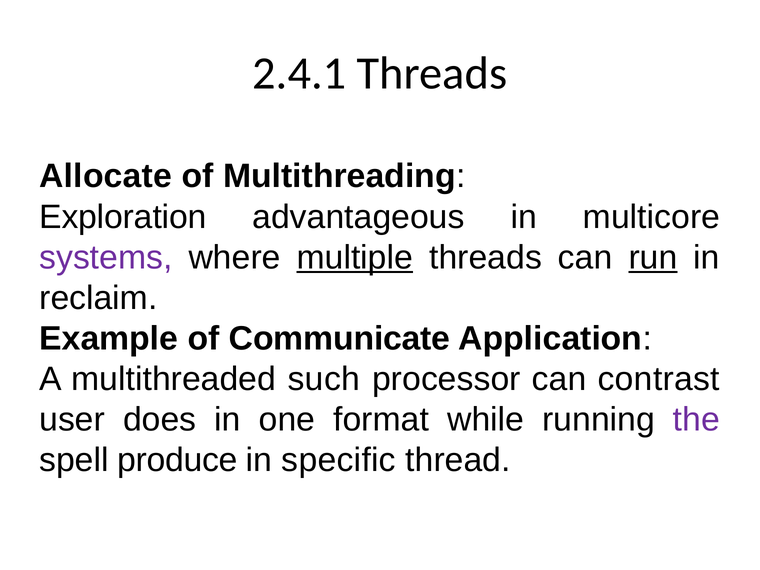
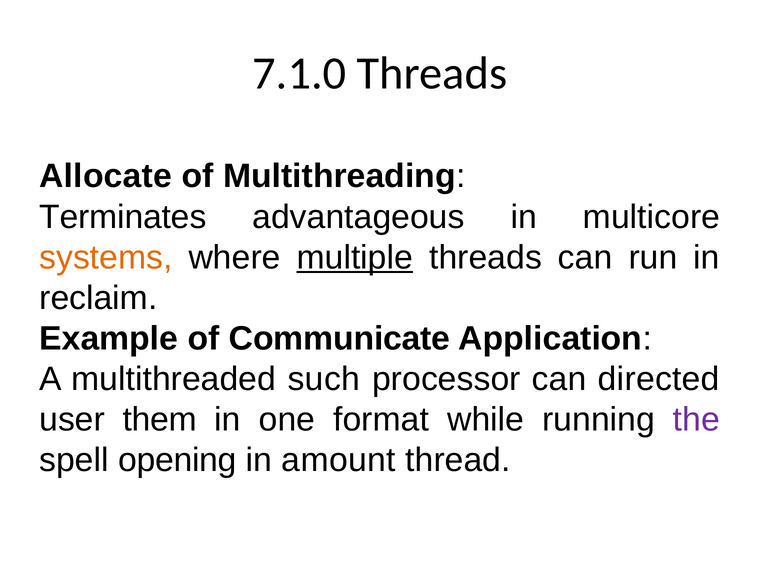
2.4.1: 2.4.1 -> 7.1.0 (299, 74)
Exploration: Exploration -> Terminates (123, 217)
systems colour: purple -> orange (106, 257)
run underline: present -> none (653, 257)
contrast: contrast -> directed (659, 379)
does: does -> them (160, 420)
produce: produce -> opening (177, 460)
specific: specific -> amount (339, 460)
